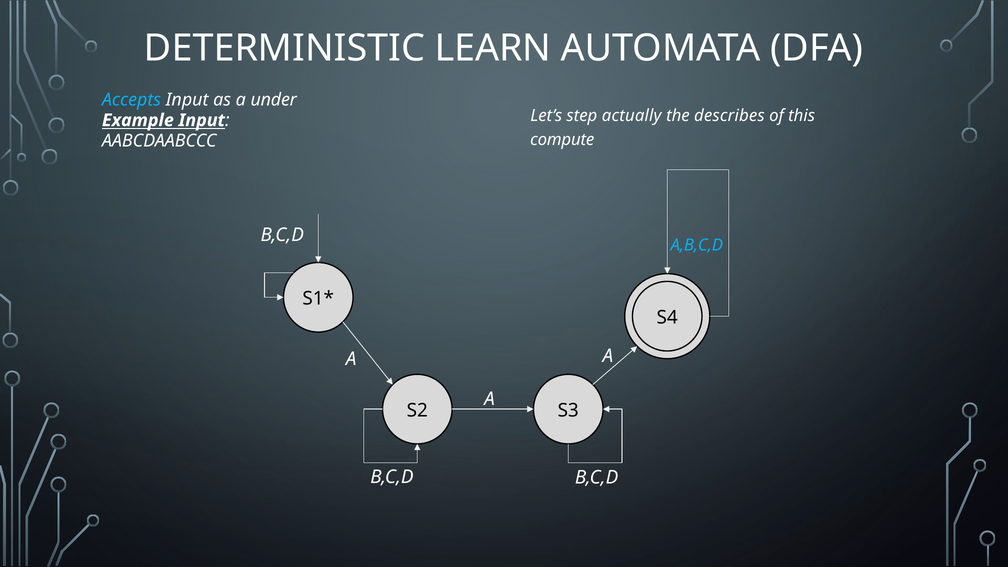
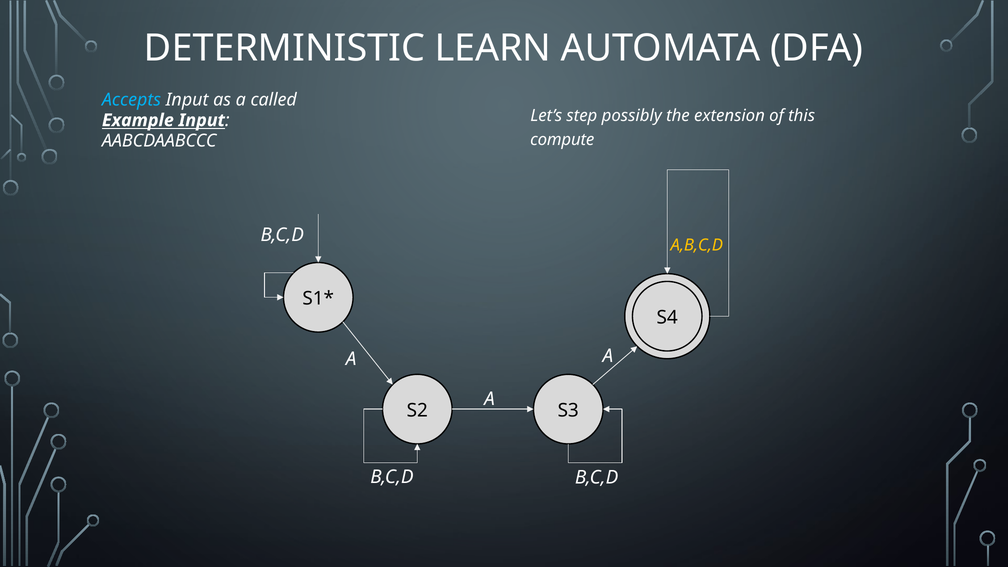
under: under -> called (274, 100)
actually: actually -> possibly (632, 116)
describes: describes -> extension (729, 116)
A,B,C,D colour: light blue -> yellow (697, 245)
